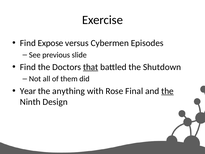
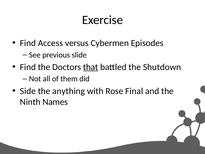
Expose: Expose -> Access (50, 43)
Year: Year -> Side (28, 91)
the underline: present -> none (167, 91)
Design: Design -> Names (55, 102)
